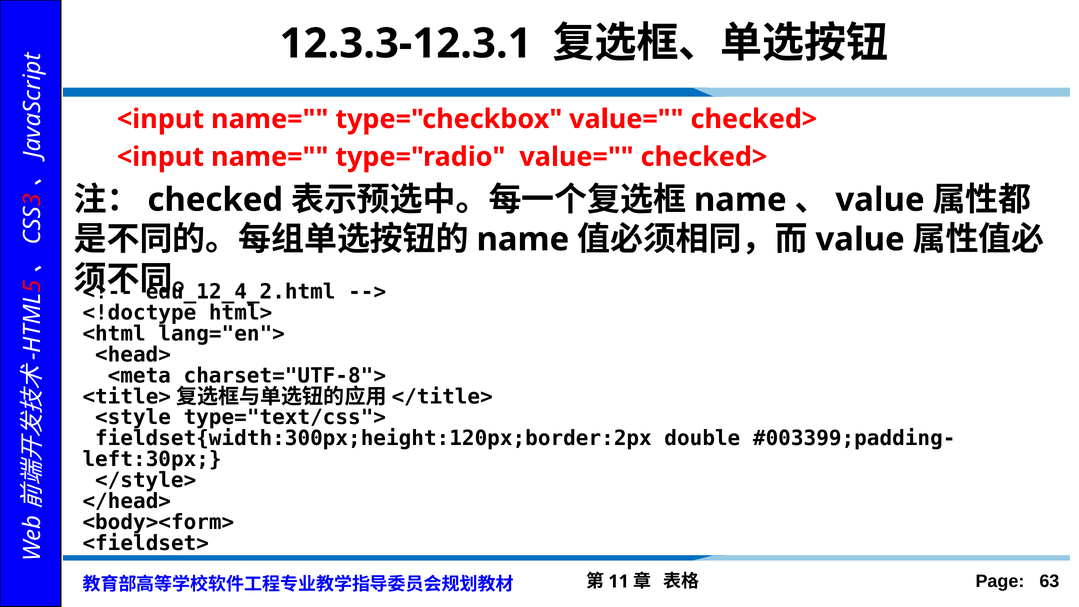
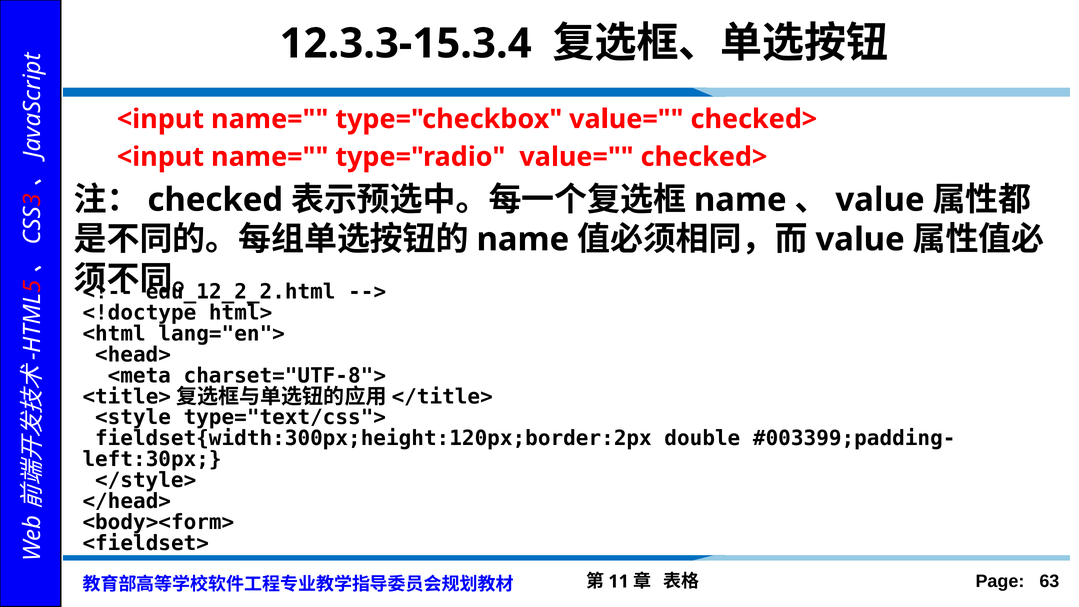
12.3.3-12.3.1: 12.3.3-12.3.1 -> 12.3.3-15.3.4 (406, 44)
edu_12_4_2.html: edu_12_4_2.html -> edu_12_2_2.html (241, 292)
